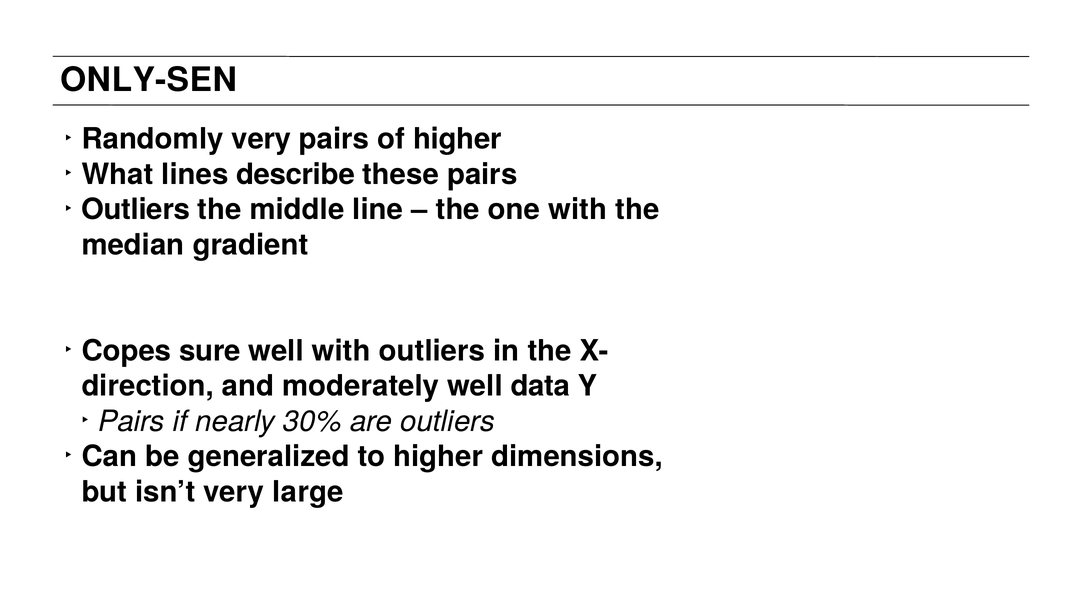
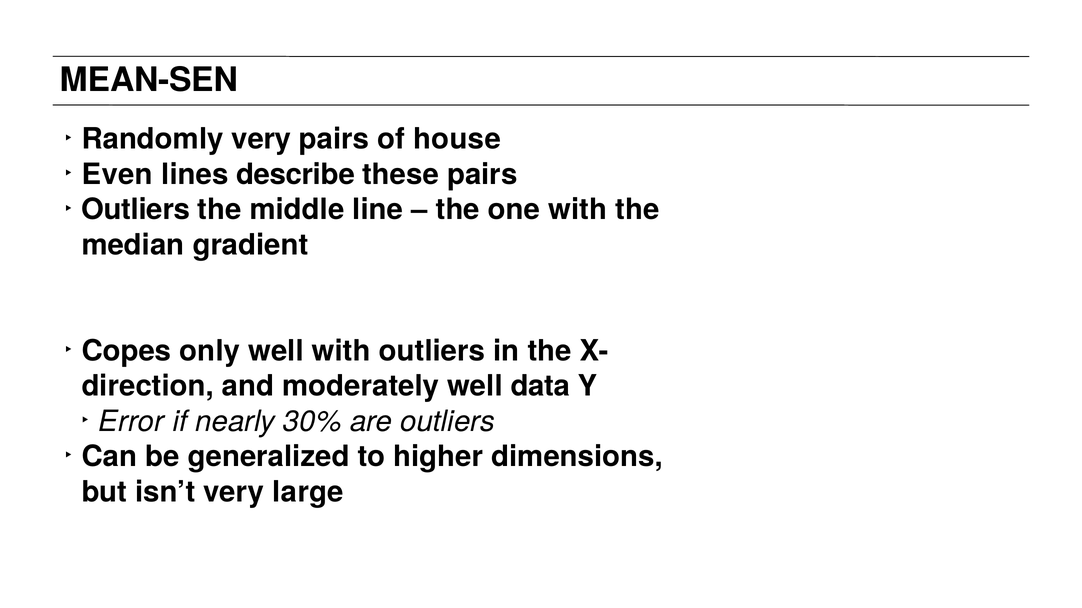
ONLY-SEN: ONLY-SEN -> MEAN-SEN (149, 80)
of higher: higher -> house (457, 139)
What: What -> Even (117, 174)
sure: sure -> only (210, 351)
Pairs: Pairs -> Error (131, 421)
